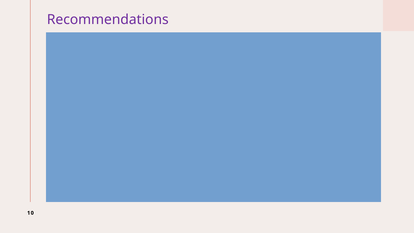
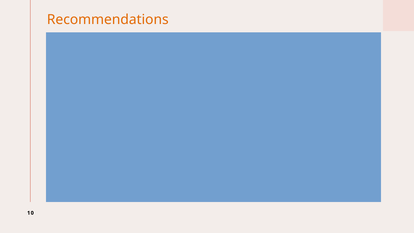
Recommendations colour: purple -> orange (108, 20)
